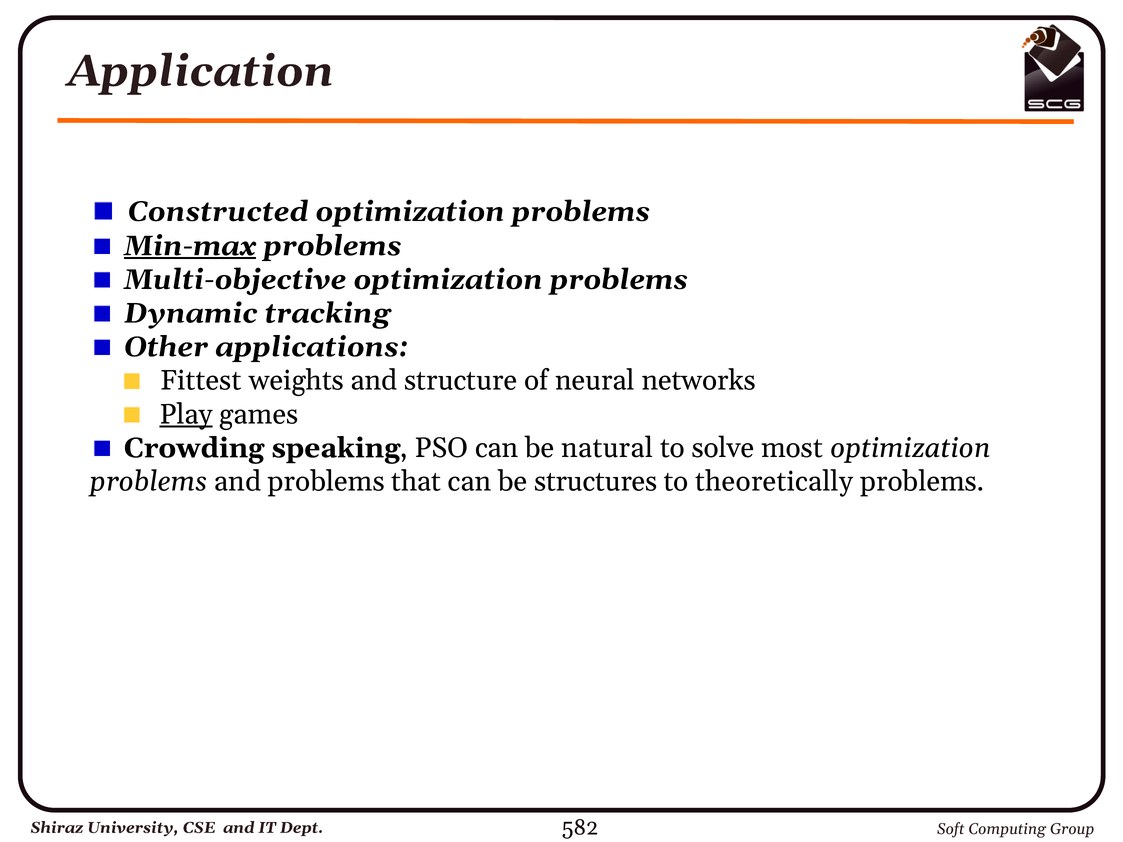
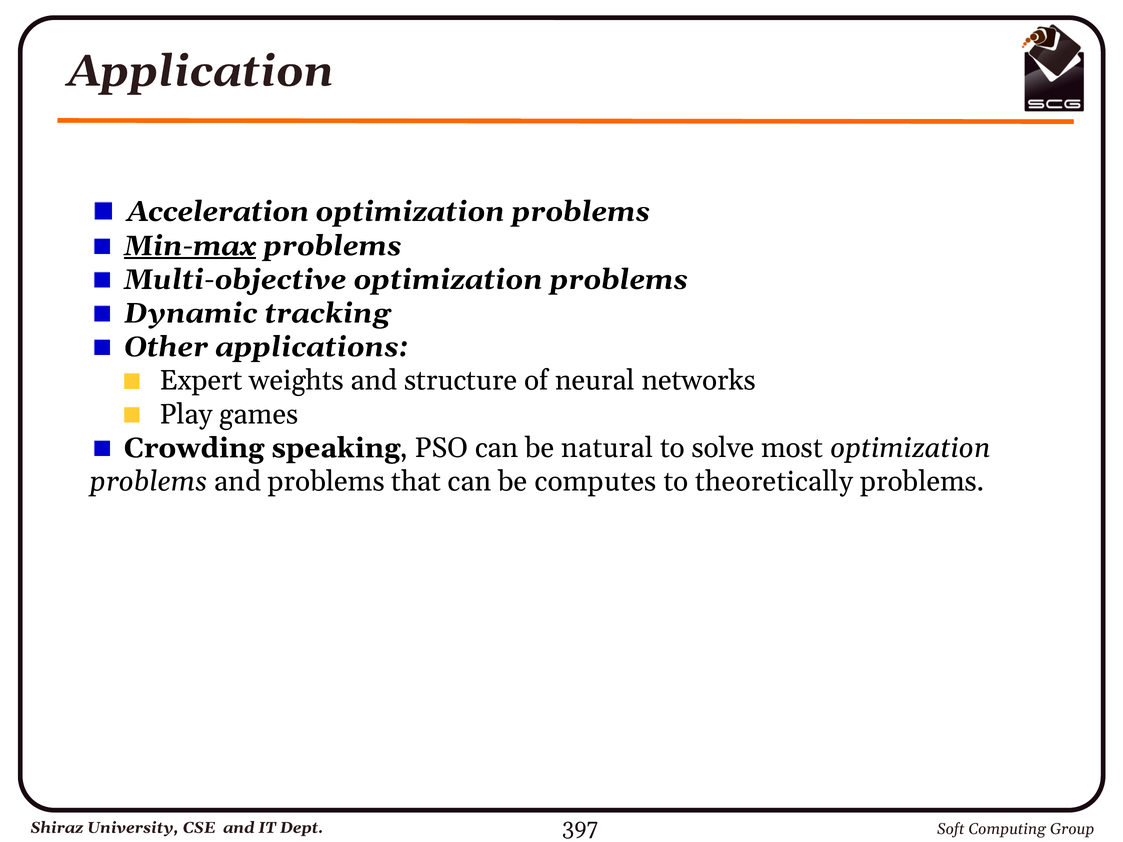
Constructed: Constructed -> Acceleration (218, 212)
Fittest: Fittest -> Expert (201, 381)
Play underline: present -> none (186, 414)
structures: structures -> computes (596, 482)
582: 582 -> 397 (580, 828)
